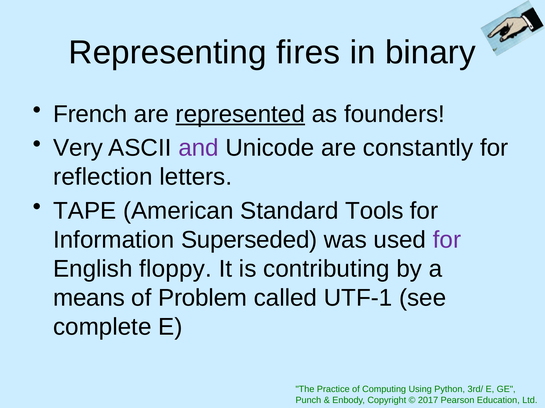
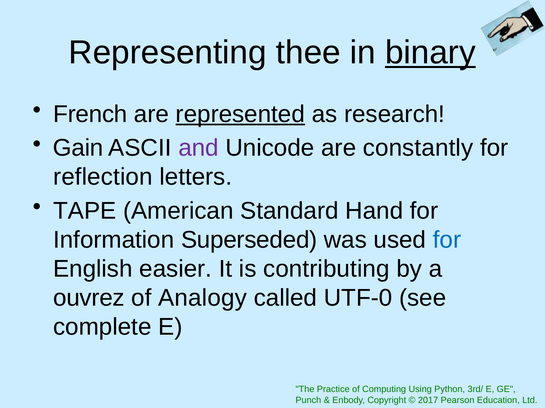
fires: fires -> thee (308, 53)
binary underline: none -> present (430, 53)
founders: founders -> research (395, 114)
Very: Very -> Gain (78, 148)
Tools: Tools -> Hand (374, 211)
for colour: purple -> blue (447, 240)
floppy: floppy -> easier (176, 269)
means: means -> ouvrez (89, 298)
Problem: Problem -> Analogy (202, 298)
UTF-1: UTF-1 -> UTF-0 (358, 298)
